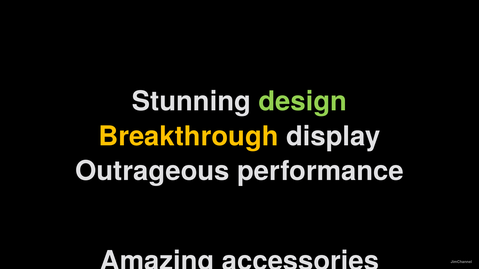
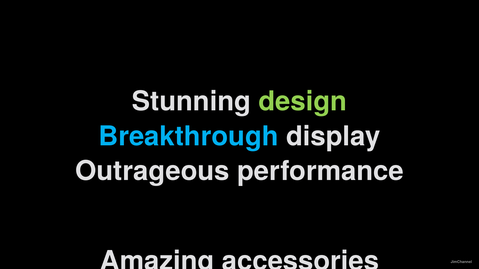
Breakthrough colour: yellow -> light blue (189, 137)
